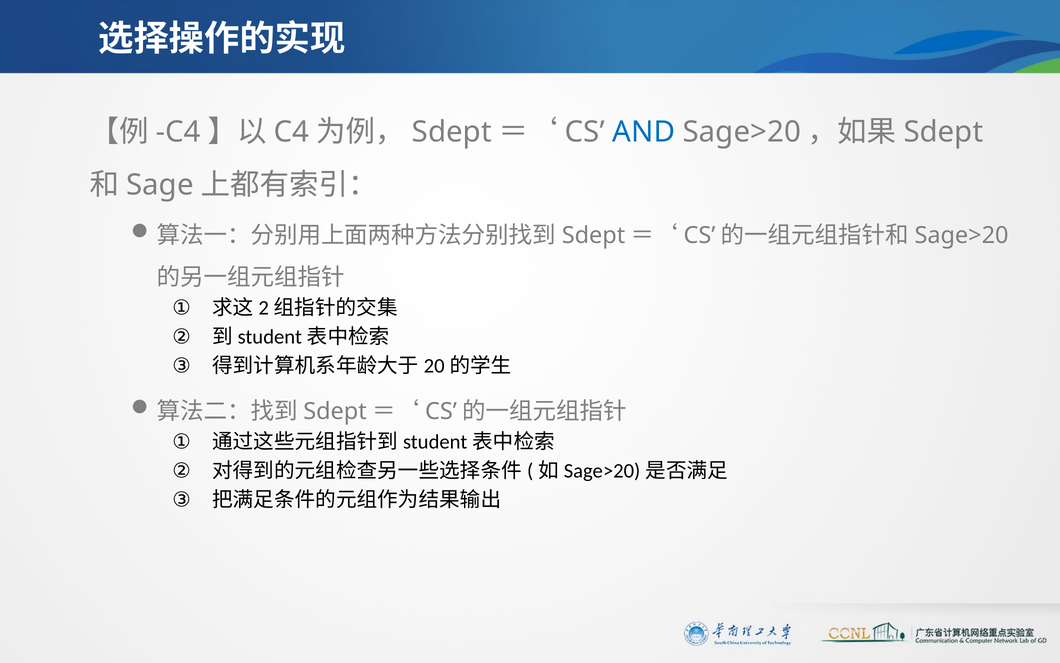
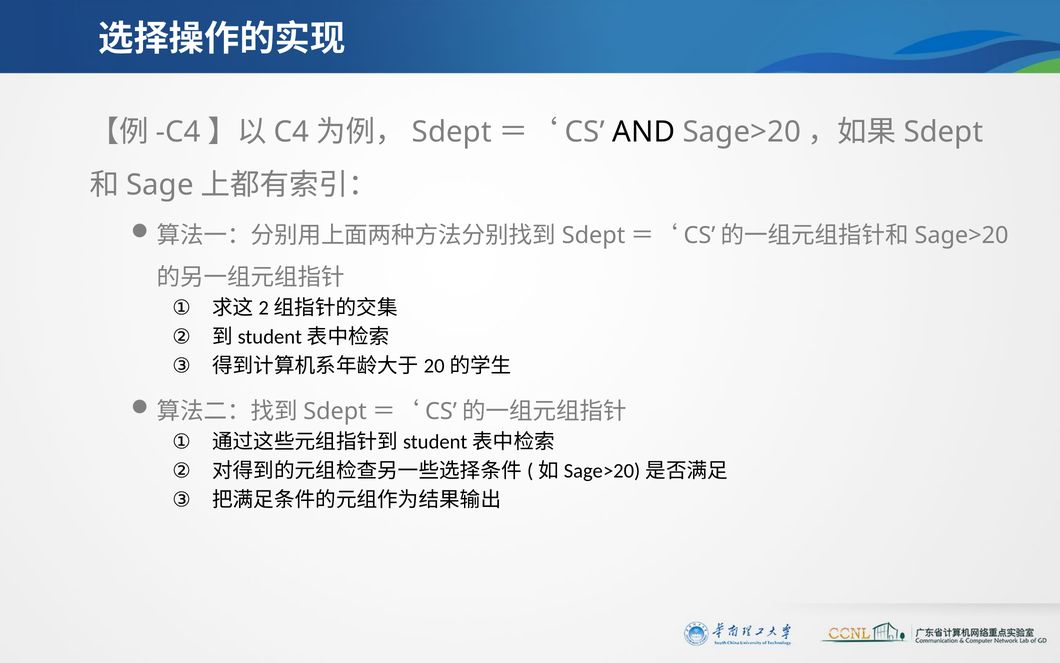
AND colour: blue -> black (644, 132)
